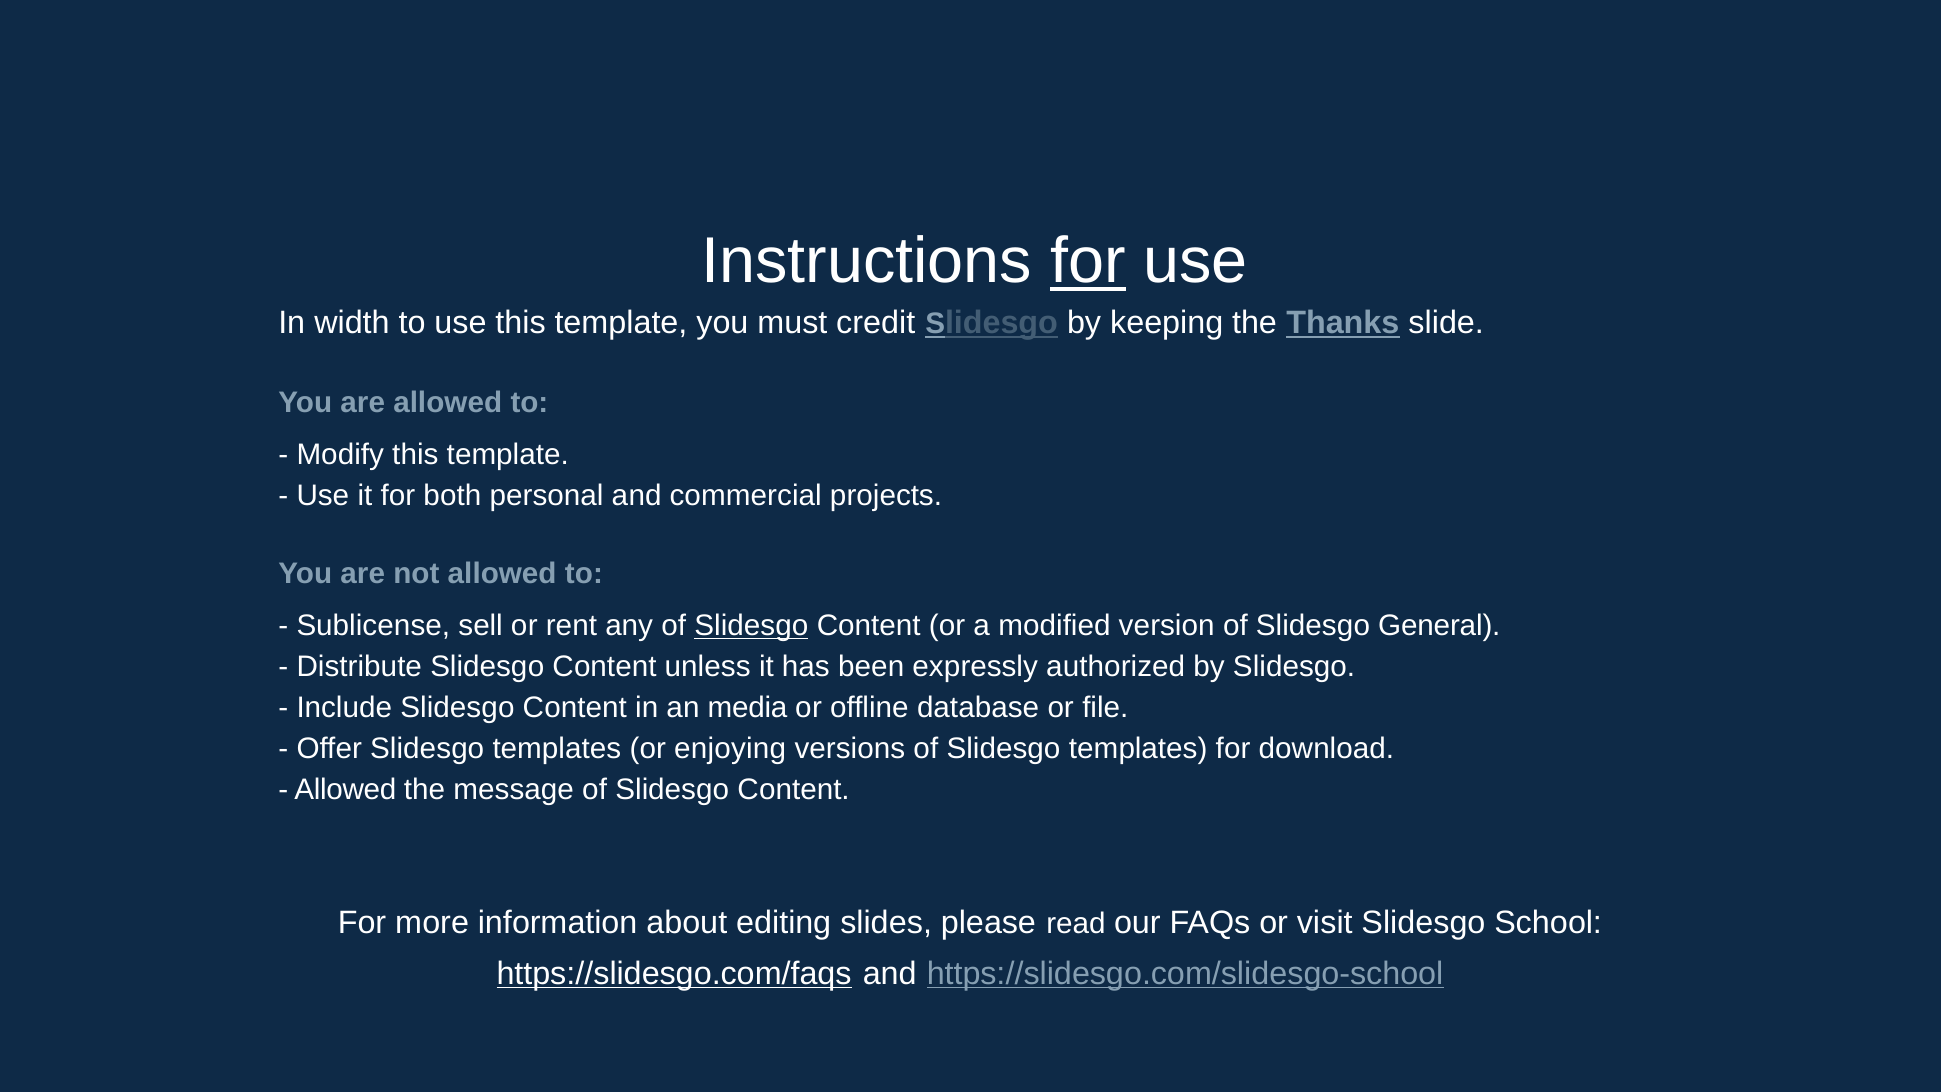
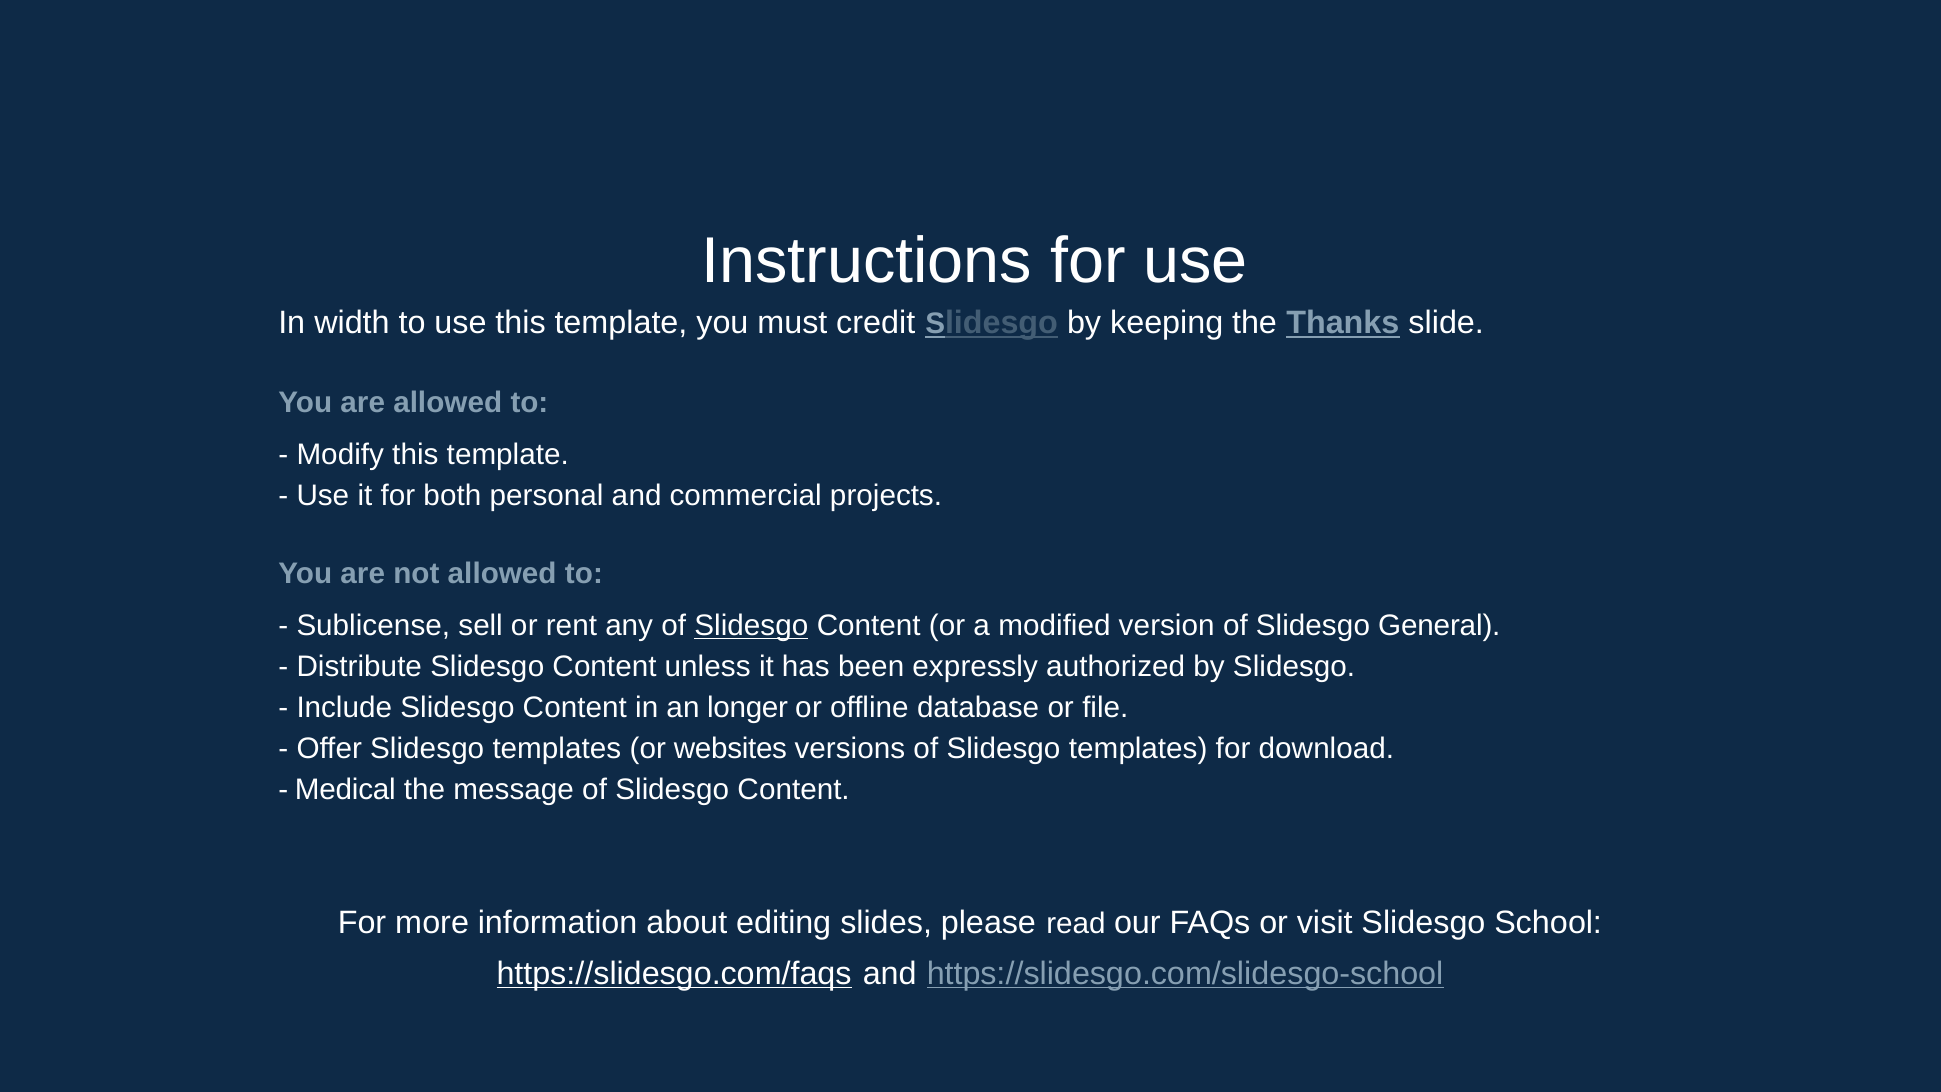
for underline: present -> none (1088, 261)
media: media -> longer (748, 707)
enjoying: enjoying -> websites (730, 748)
Allowed: Allowed -> Medical (345, 789)
